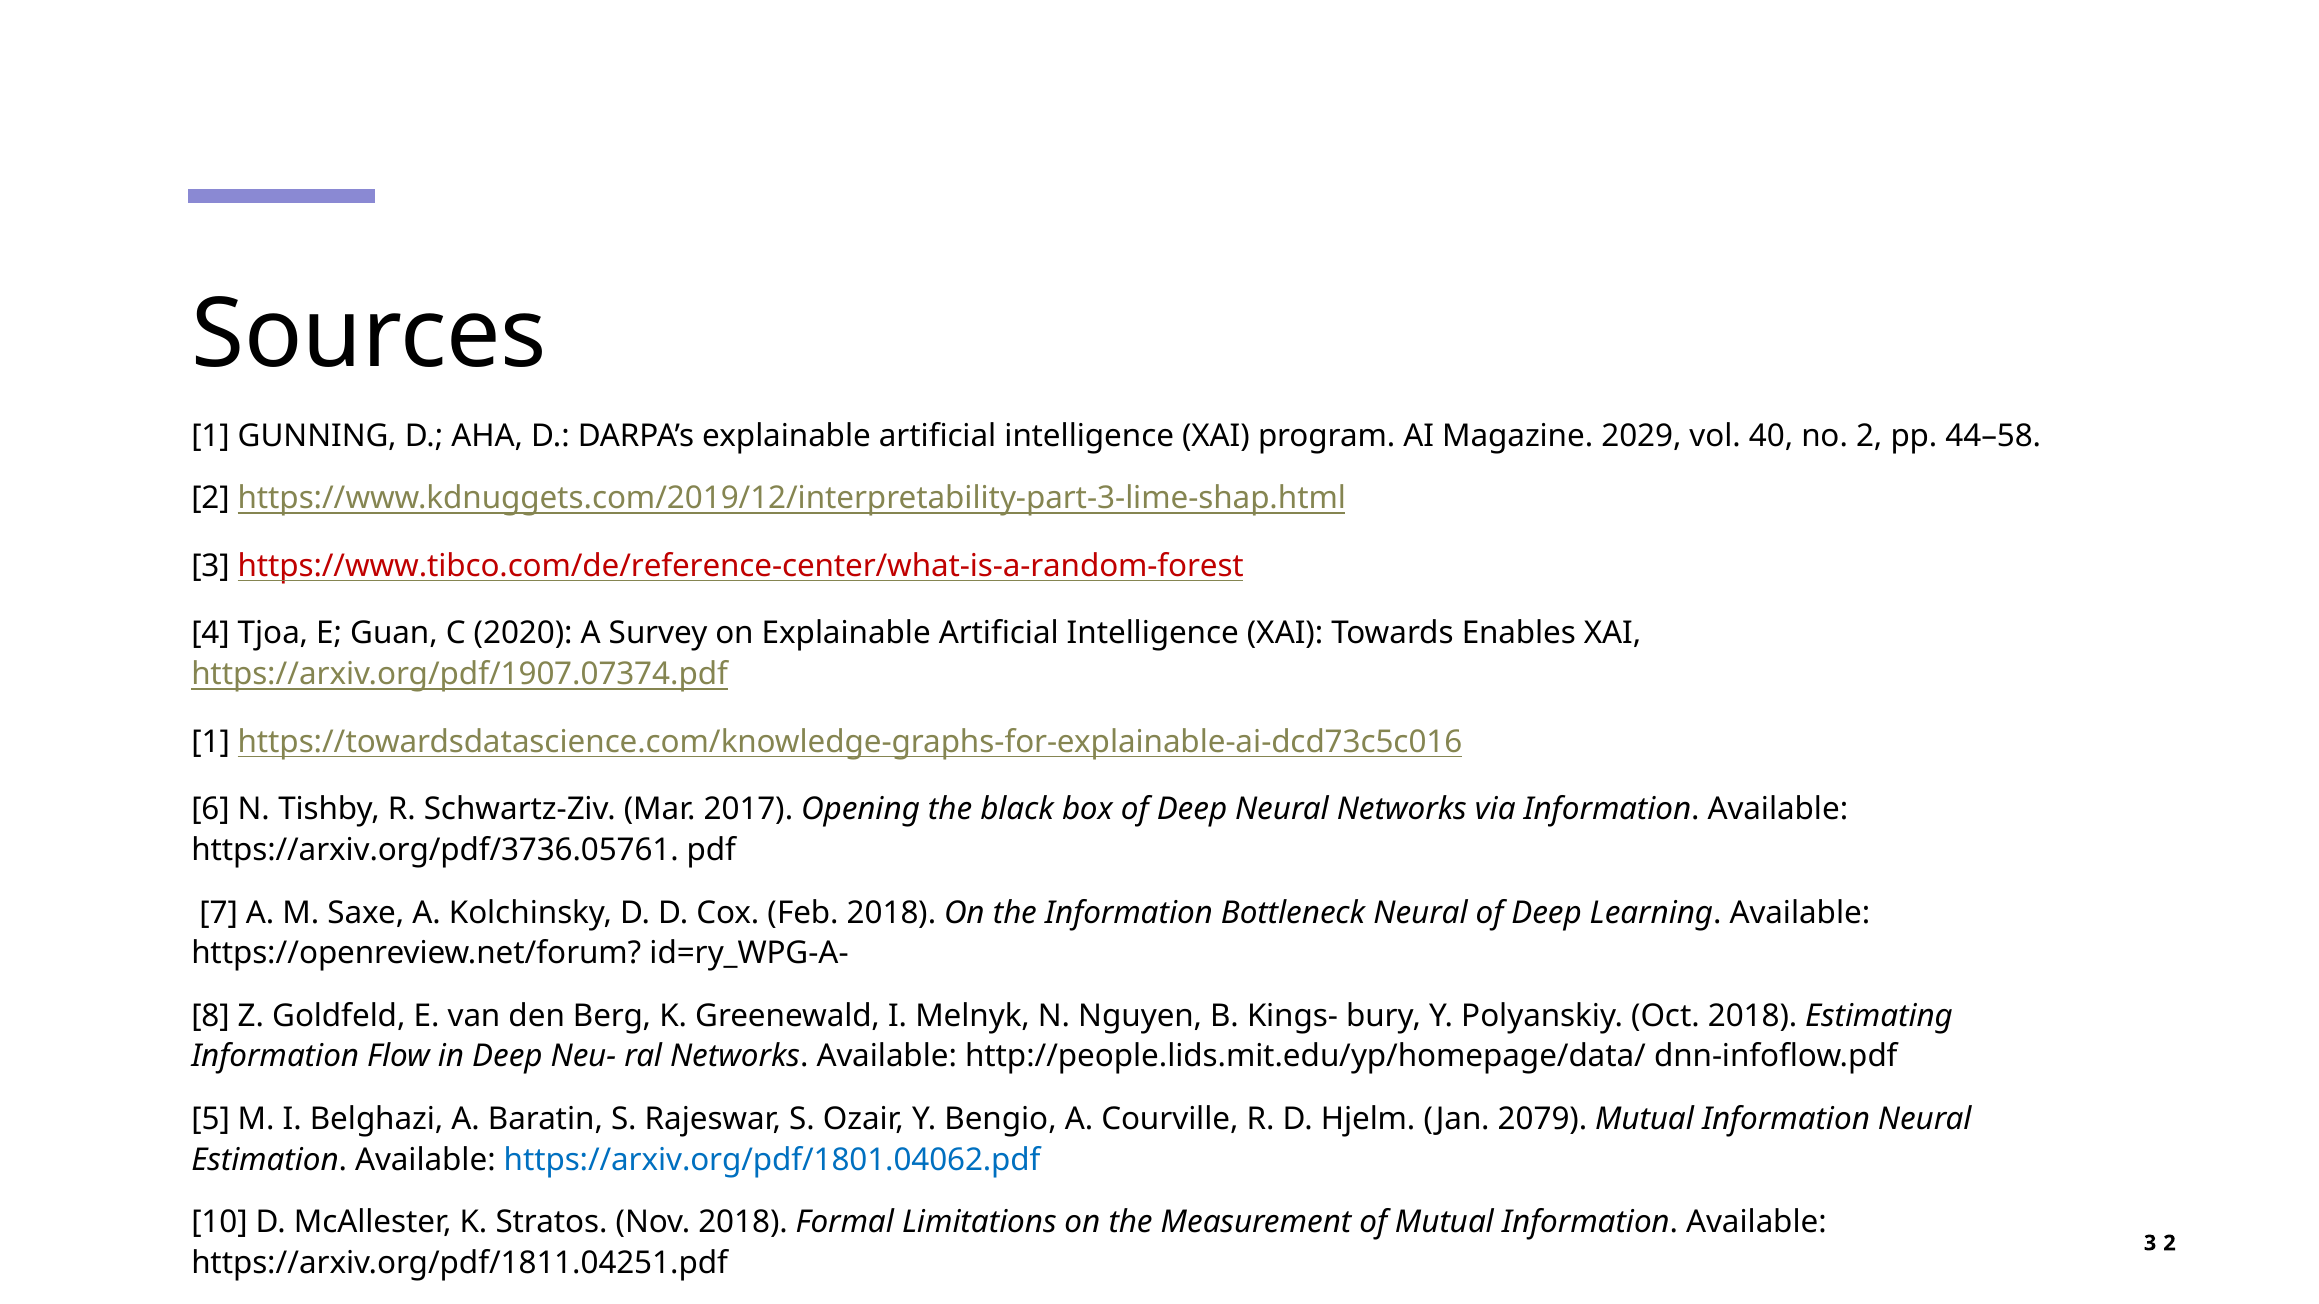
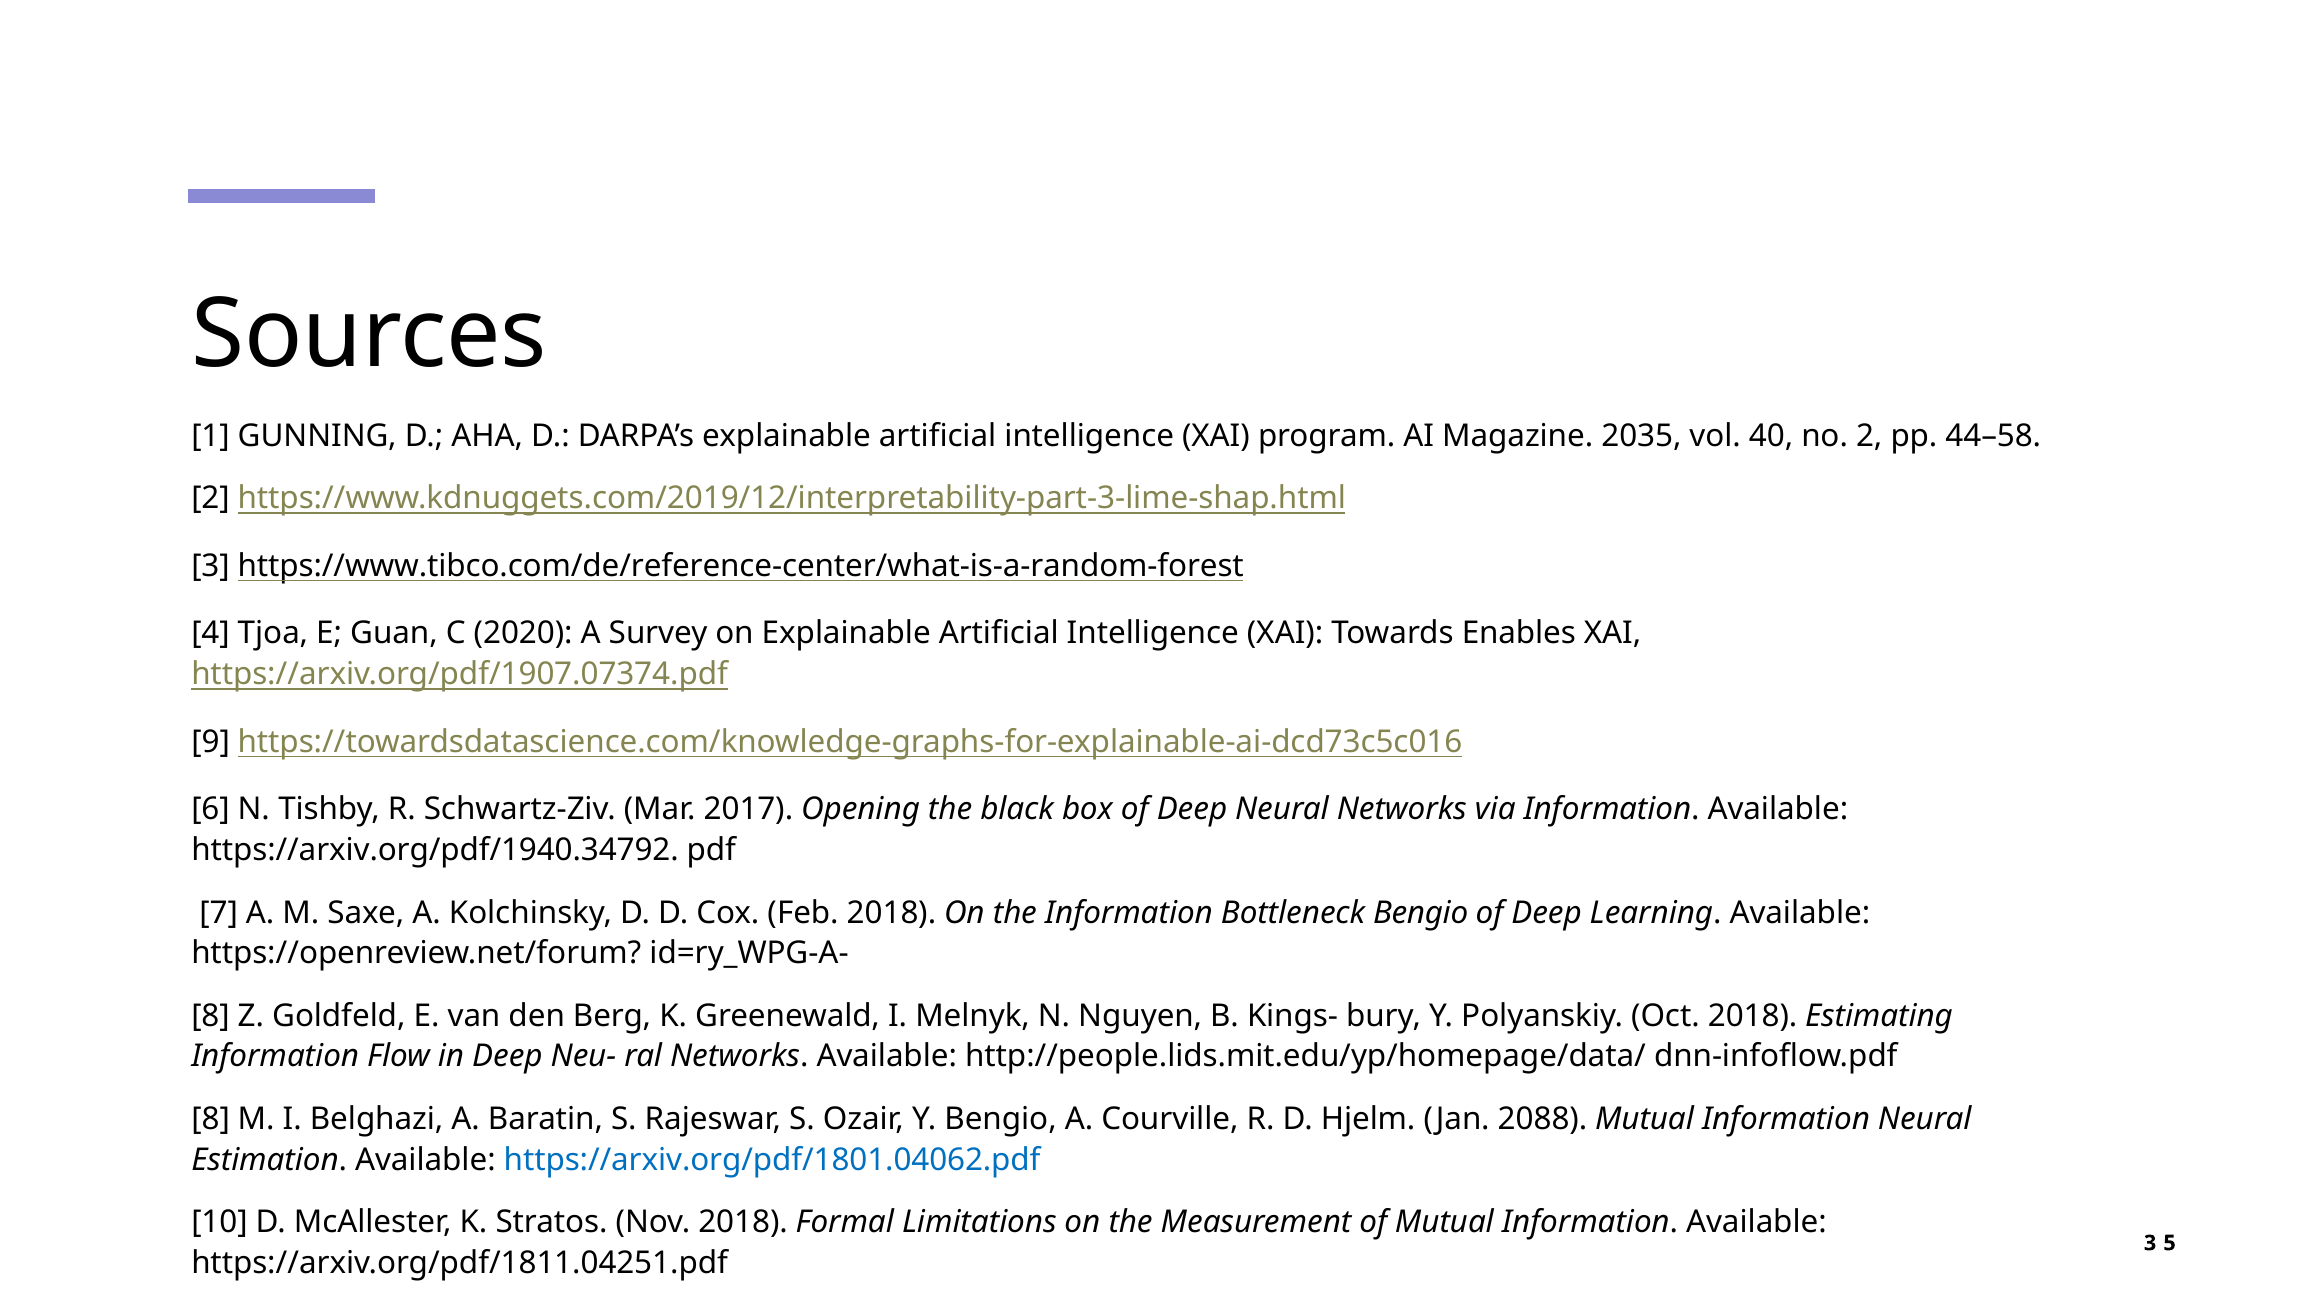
2029: 2029 -> 2035 (1641, 436)
https://www.tibco.com/de/reference-center/what-is-a-random-forest colour: red -> black (741, 566)
1: 1 -> 9 (211, 742)
https://arxiv.org/pdf/3736.05761: https://arxiv.org/pdf/3736.05761 -> https://arxiv.org/pdf/1940.34792 (435, 850)
Bottleneck Neural: Neural -> Bengio (1421, 913)
5: 5 -> 8 (211, 1119)
2079: 2079 -> 2088 (1542, 1119)
3 2: 2 -> 5 (2170, 1243)
